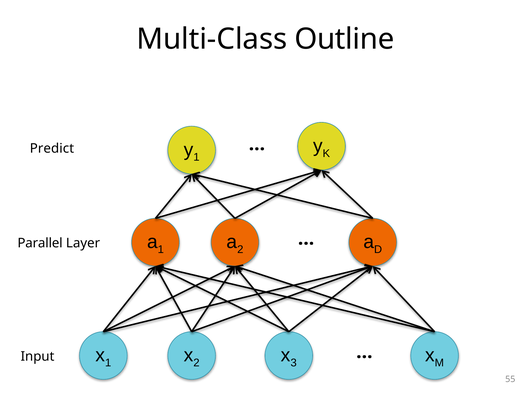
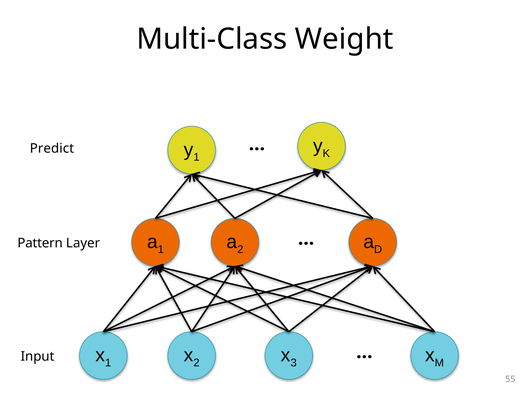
Outline: Outline -> Weight (344, 39)
Parallel: Parallel -> Pattern (40, 243)
